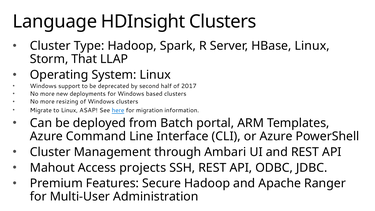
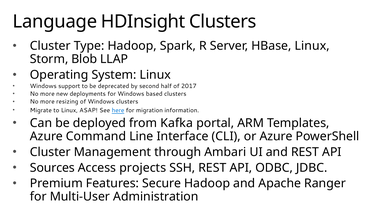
That: That -> Blob (84, 59)
Batch: Batch -> Kafka (177, 123)
Mahout: Mahout -> Sources (52, 168)
